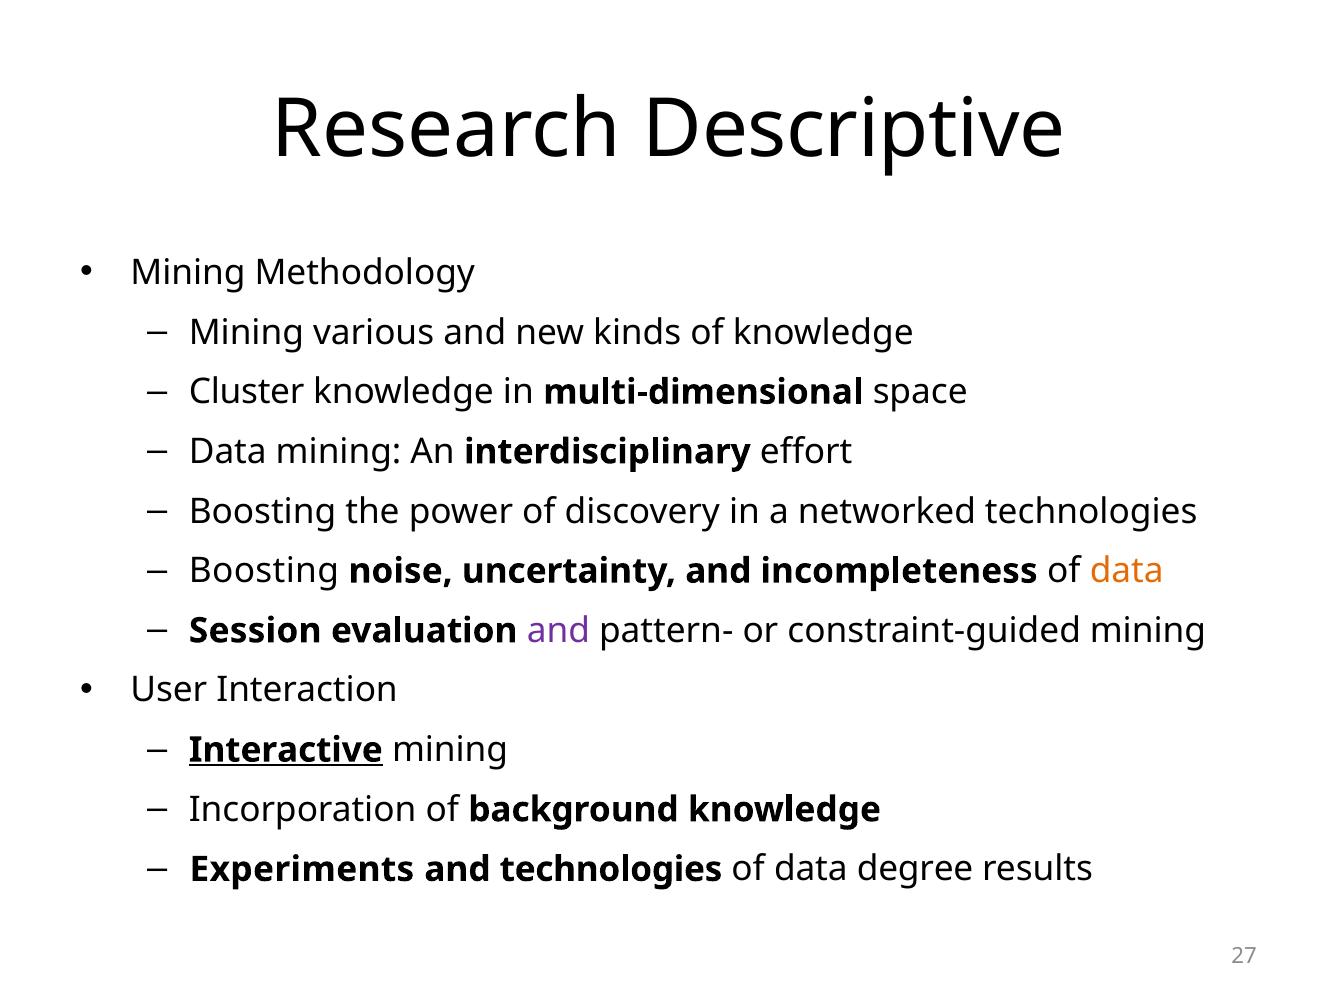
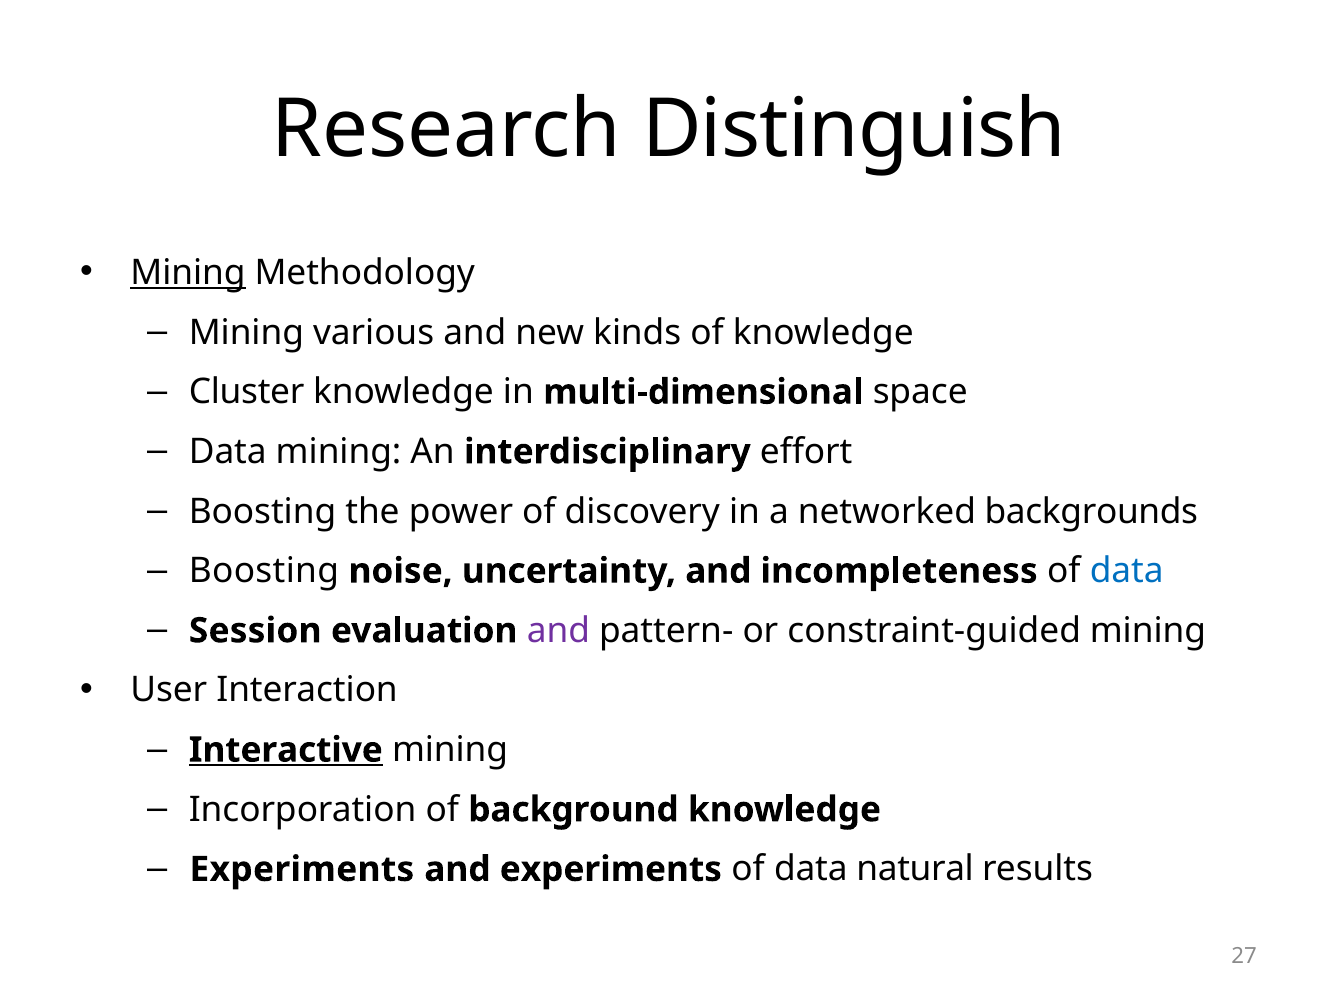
Descriptive: Descriptive -> Distinguish (854, 129)
Mining underline: none -> present (188, 273)
networked technologies: technologies -> backgrounds (1091, 511)
data colour: orange -> blue (1127, 571)
and technologies: technologies -> experiments (611, 869)
degree: degree -> natural (915, 869)
